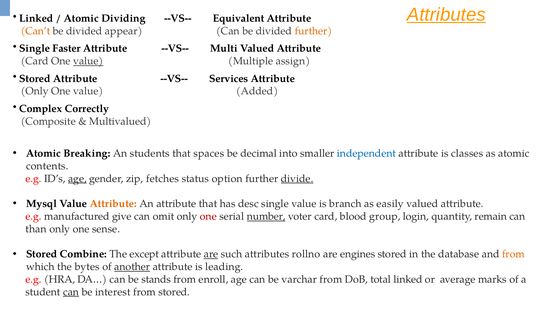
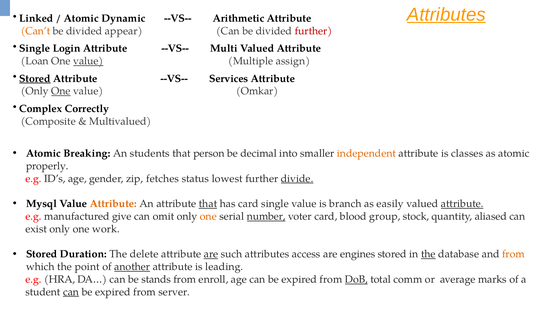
Dividing: Dividing -> Dynamic (124, 18)
Equivalent: Equivalent -> Arithmetic (239, 18)
further colour: orange -> red (313, 31)
Faster: Faster -> Login (67, 48)
Card: Card -> Loan (35, 61)
Stored underline: none -> present (35, 79)
One underline: none -> present (61, 91)
Added: Added -> Omkar (257, 91)
spaces: spaces -> person (209, 153)
independent colour: blue -> orange (366, 153)
contents: contents -> properly (47, 166)
age underline: present -> none (77, 179)
option: option -> lowest (227, 179)
that underline: none -> present (208, 204)
has desc: desc -> card (248, 204)
attribute underline: none -> present (462, 204)
one colour: red -> orange (208, 216)
login: login -> stock (416, 216)
remain: remain -> aliased (491, 216)
than: than -> exist (36, 229)
sense: sense -> work (106, 229)
Combine: Combine -> Duration (83, 254)
except: except -> delete (144, 254)
rollno: rollno -> access (306, 254)
the underline: none -> present (428, 254)
bytes: bytes -> point (87, 267)
age can be varchar: varchar -> expired (299, 279)
DoB underline: none -> present (356, 279)
total linked: linked -> comm (408, 279)
interest: interest -> expired (113, 292)
from stored: stored -> server (174, 292)
